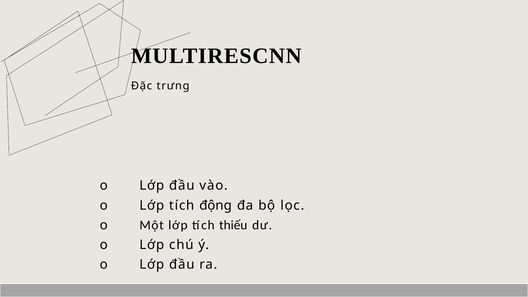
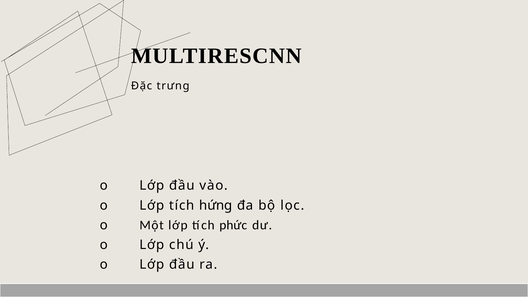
động: động -> hứng (216, 205)
thiếu: thiếu -> phức (233, 225)
